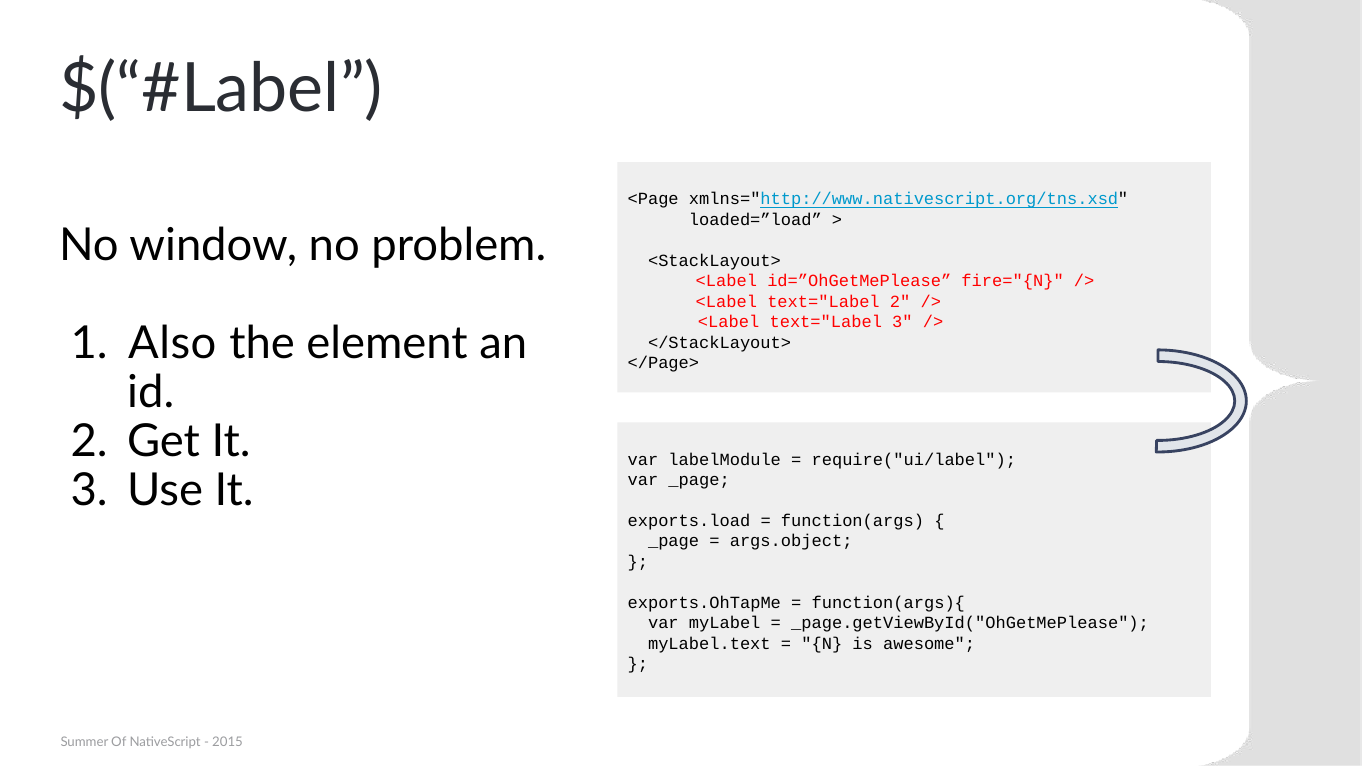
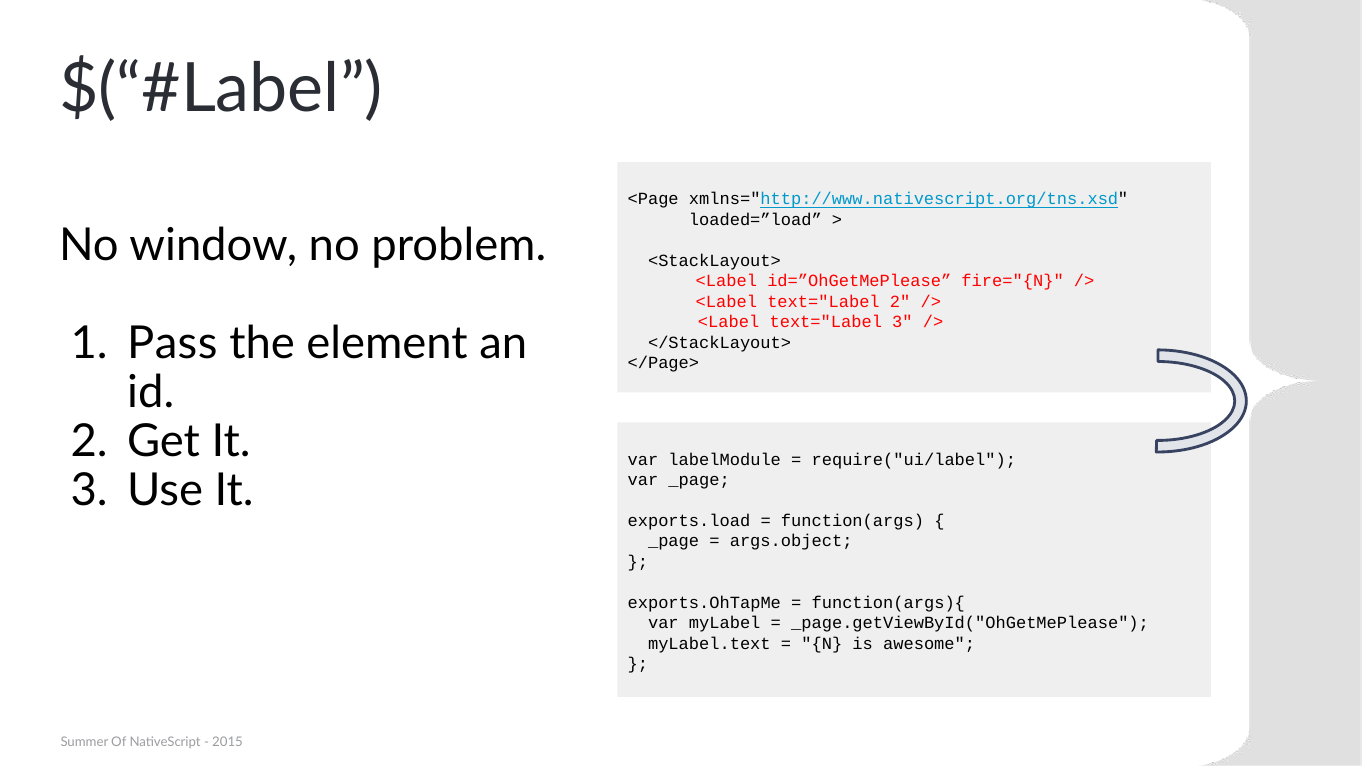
Also: Also -> Pass (172, 344)
